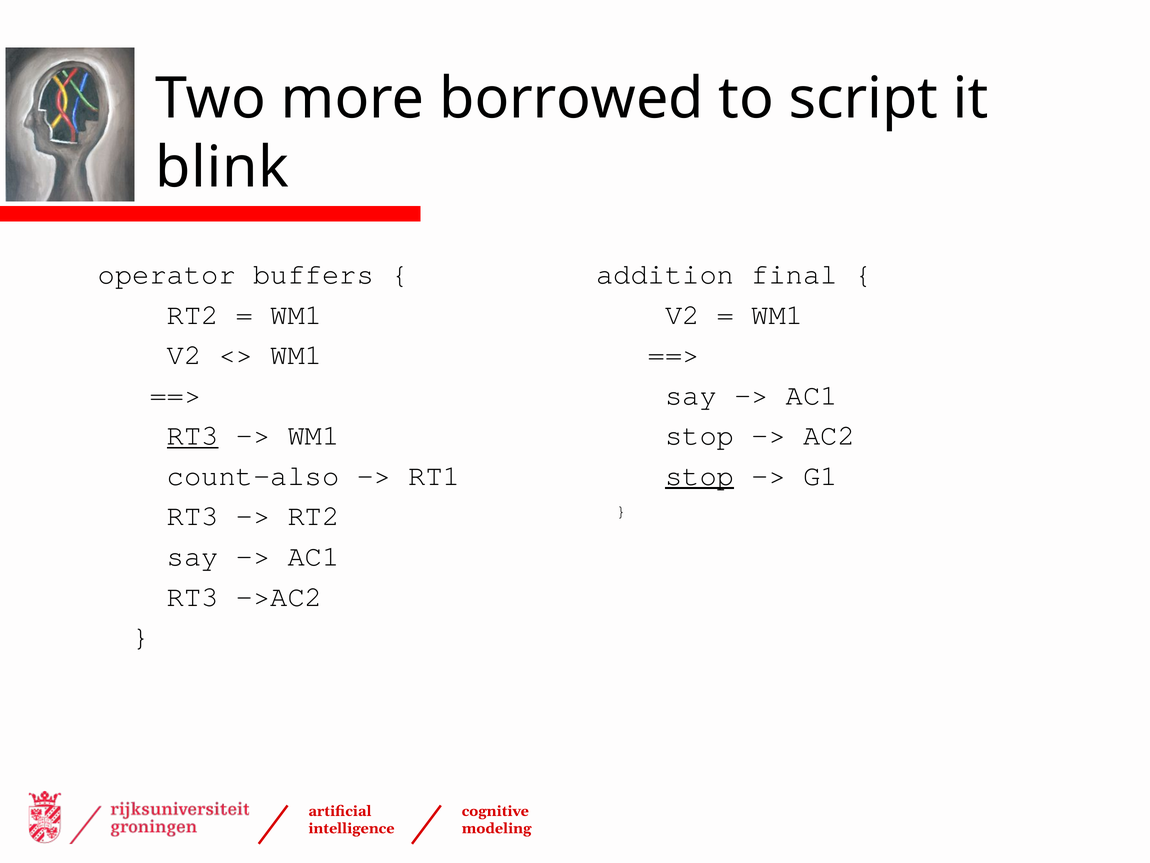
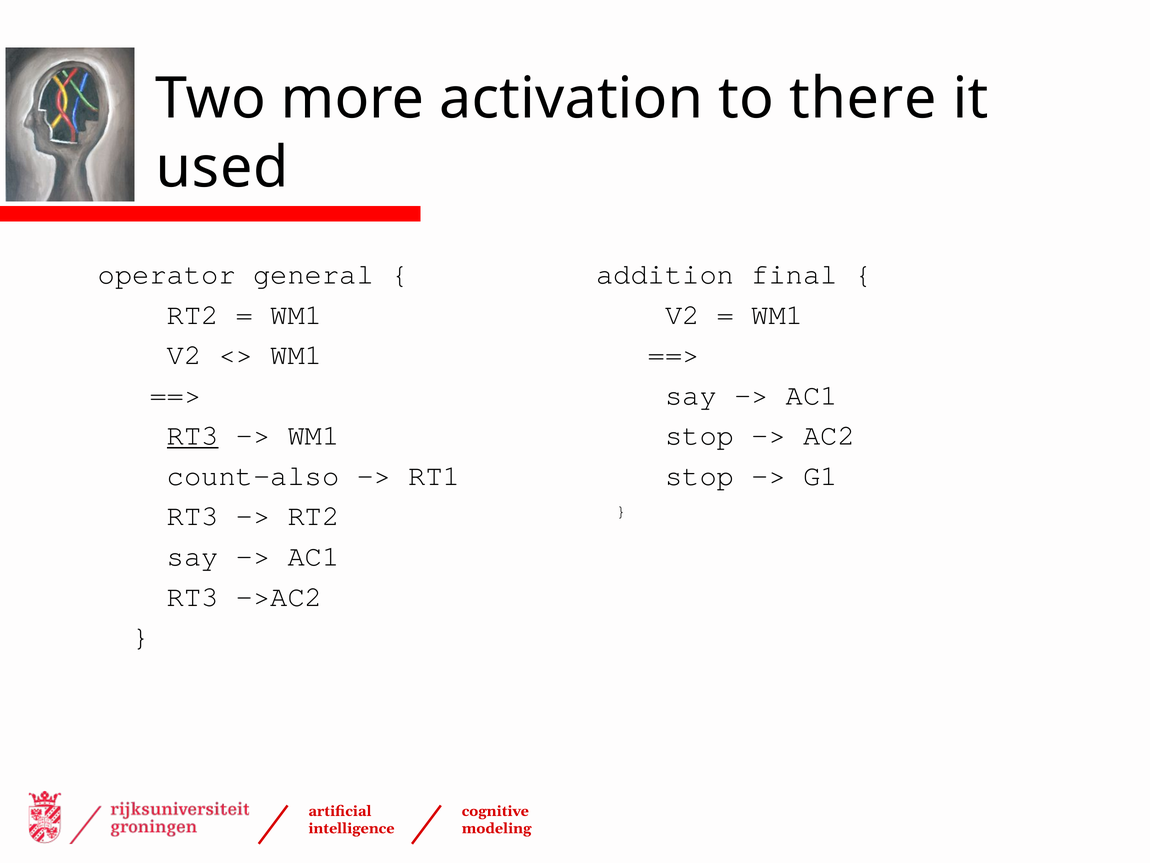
borrowed: borrowed -> activation (571, 99)
script: script -> there (863, 99)
blink: blink -> used (222, 168)
buffers: buffers -> general (313, 274)
stop underline: present -> none (700, 475)
